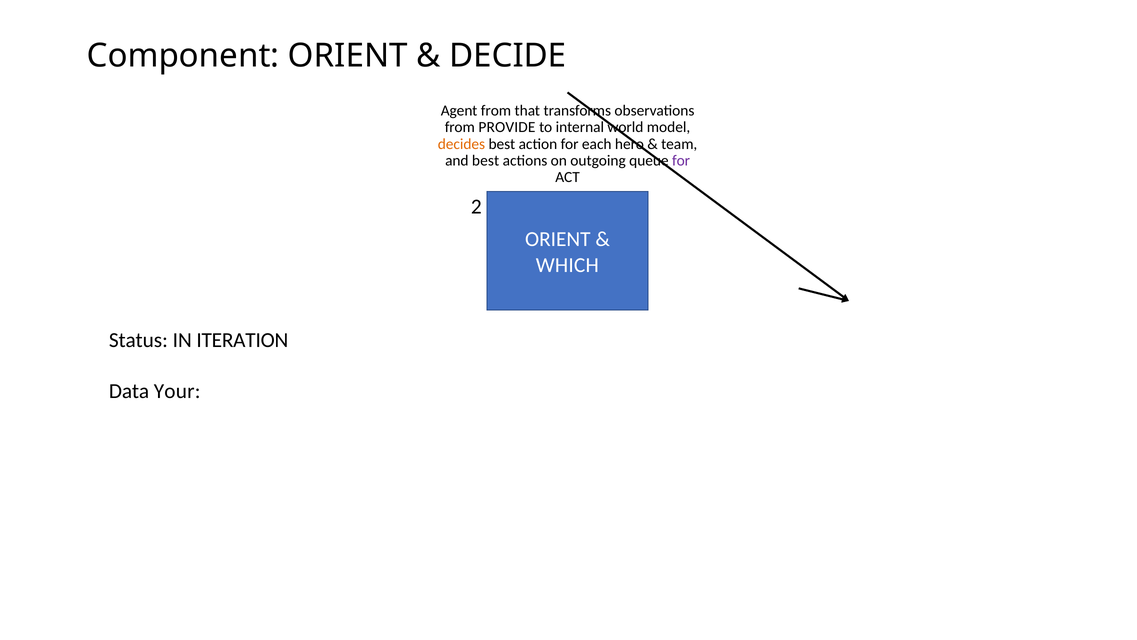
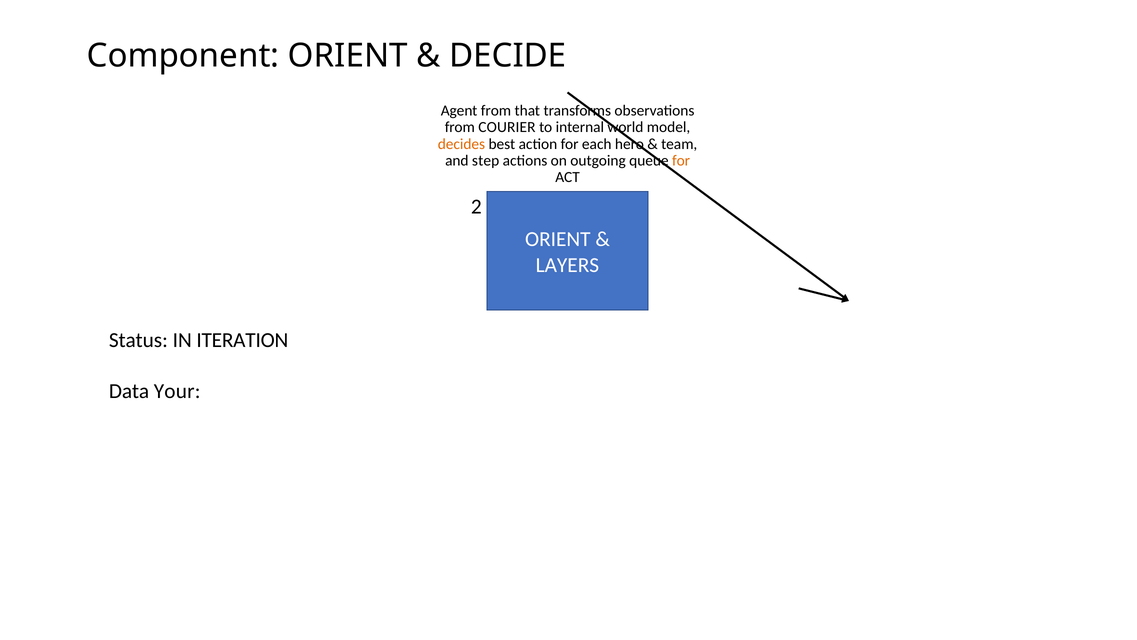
PROVIDE: PROVIDE -> COURIER (507, 127)
and best: best -> step (486, 161)
for colour: purple -> orange (681, 161)
WHICH: WHICH -> LAYERS (567, 265)
